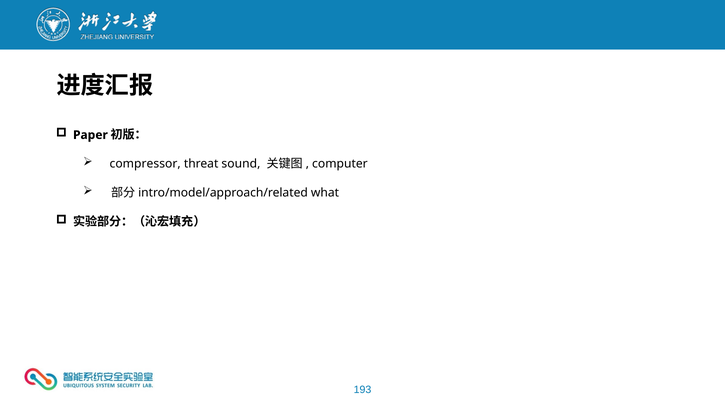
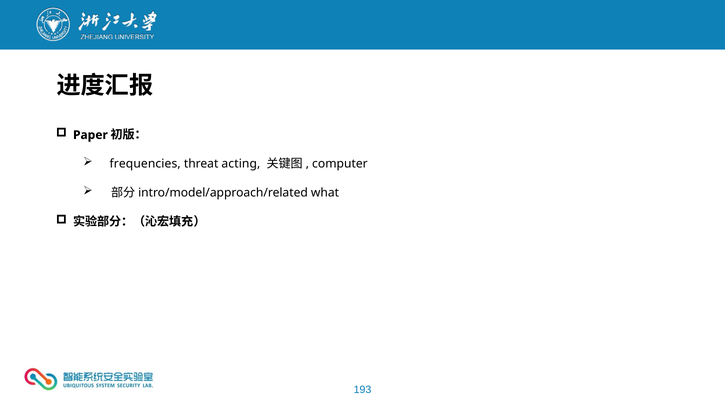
compressor: compressor -> frequencies (145, 164)
sound: sound -> acting (241, 164)
